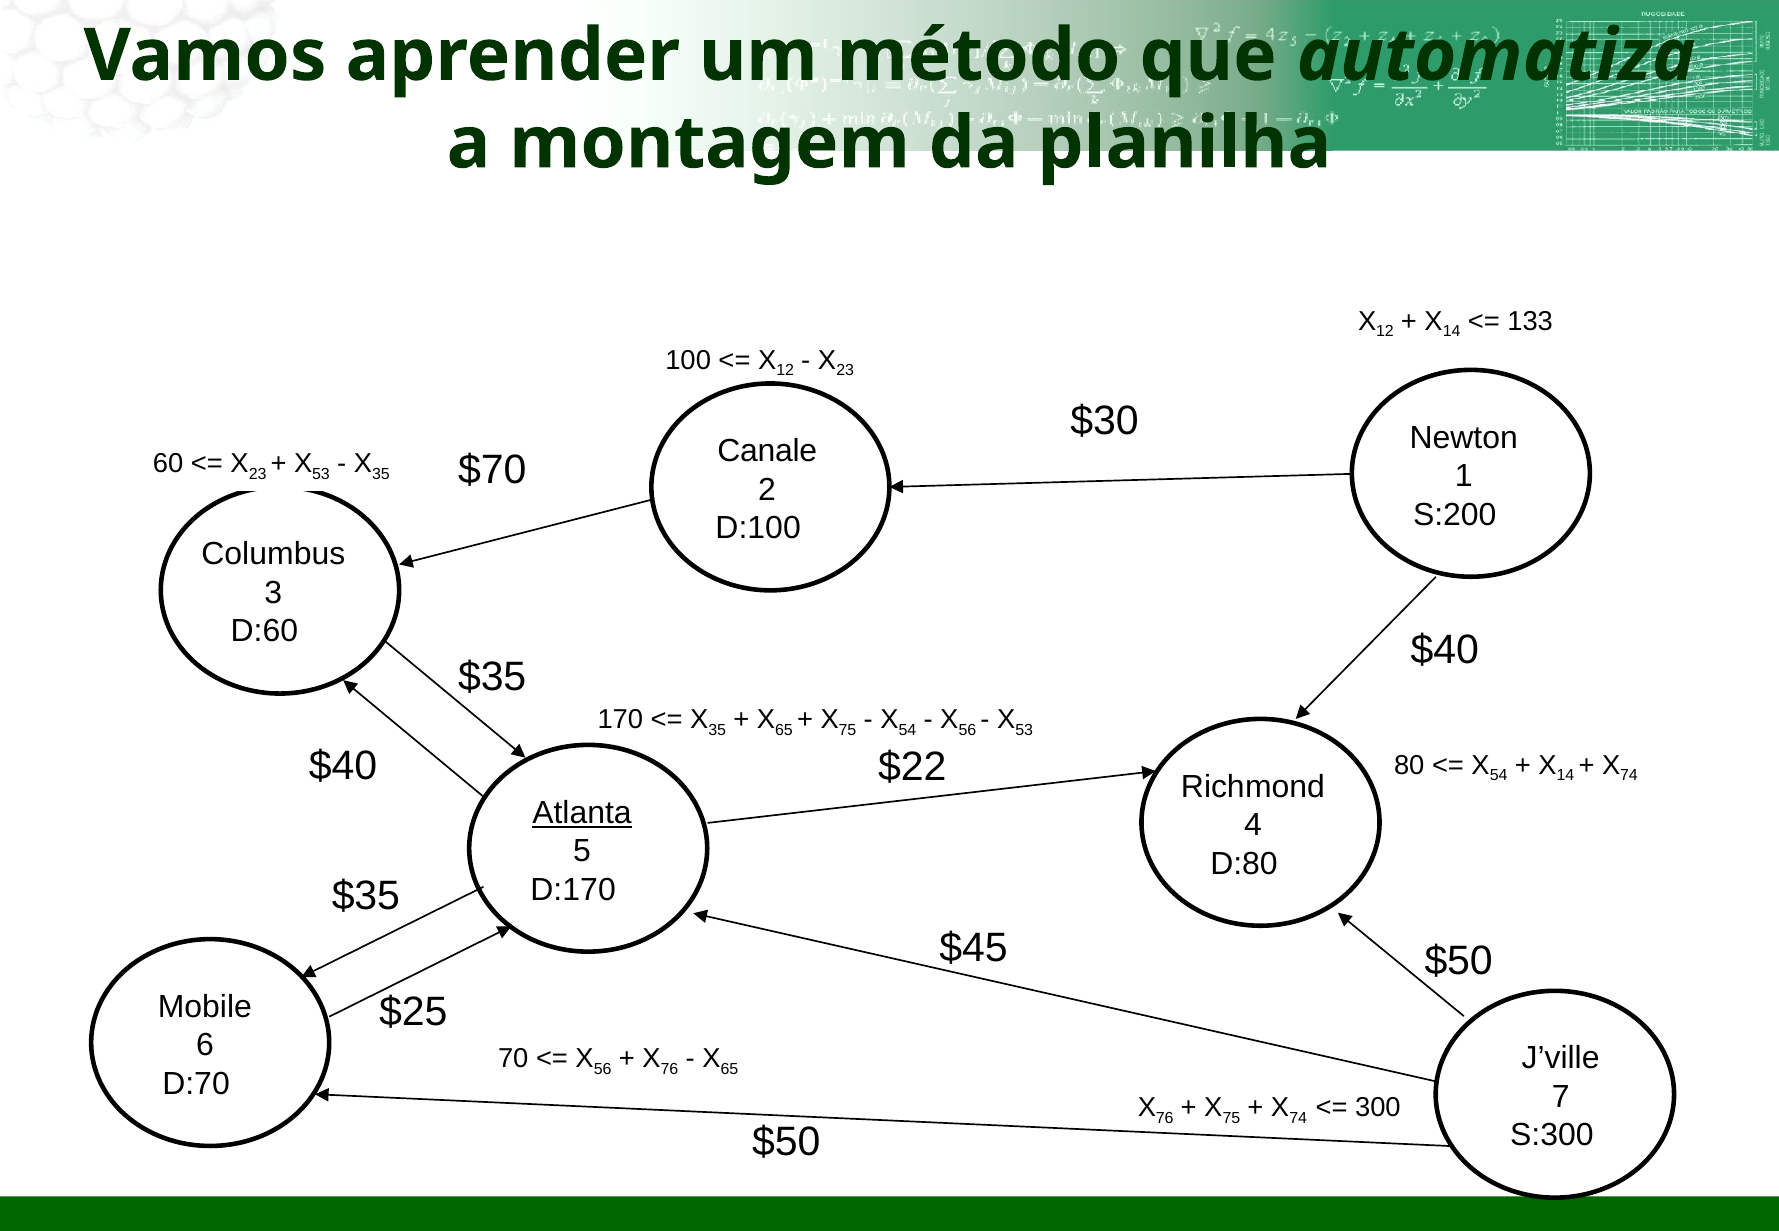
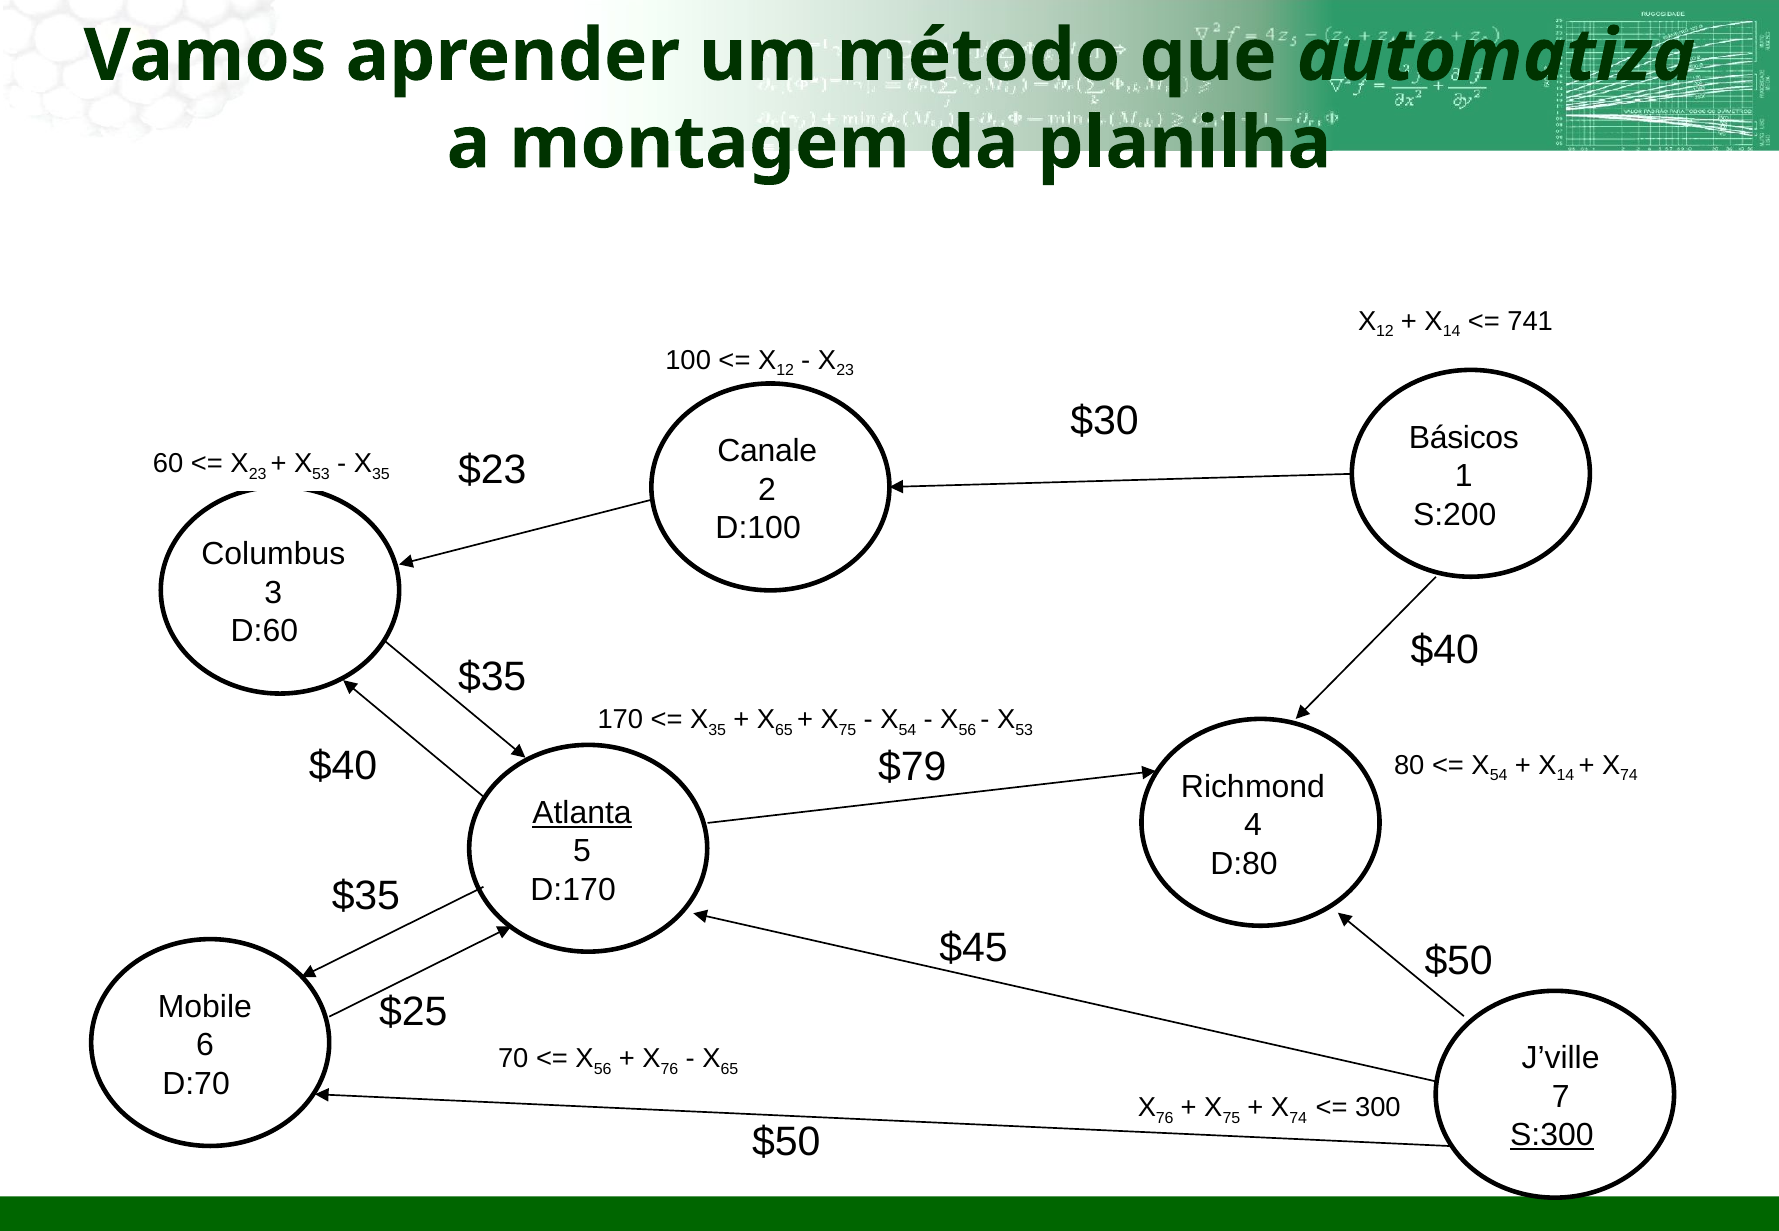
133: 133 -> 741 (1530, 321)
Newton: Newton -> Básicos (1464, 438)
$70: $70 -> $23 (492, 470)
$22: $22 -> $79 (912, 768)
S:300 underline: none -> present (1552, 1136)
